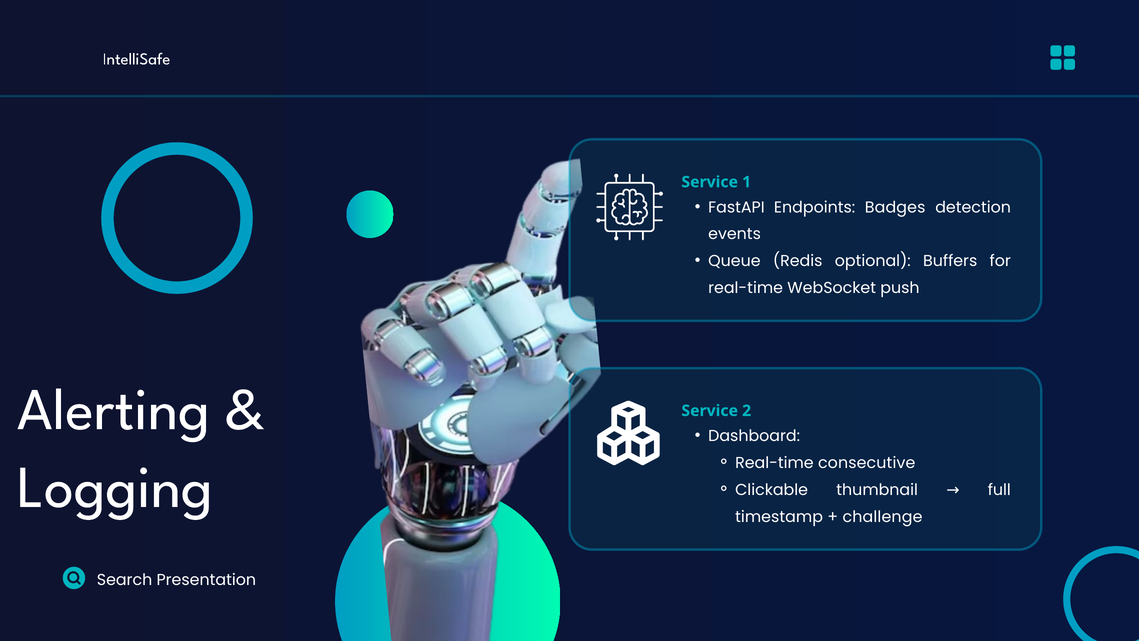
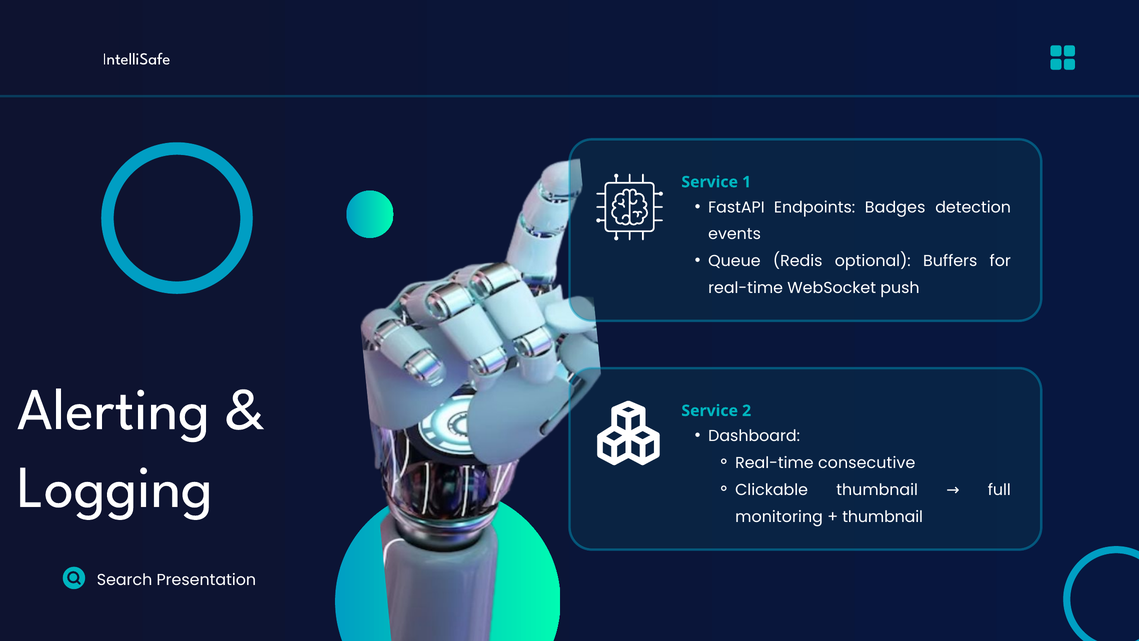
timestamp: timestamp -> monitoring (779, 517)
challenge: challenge -> thumbnail (883, 517)
